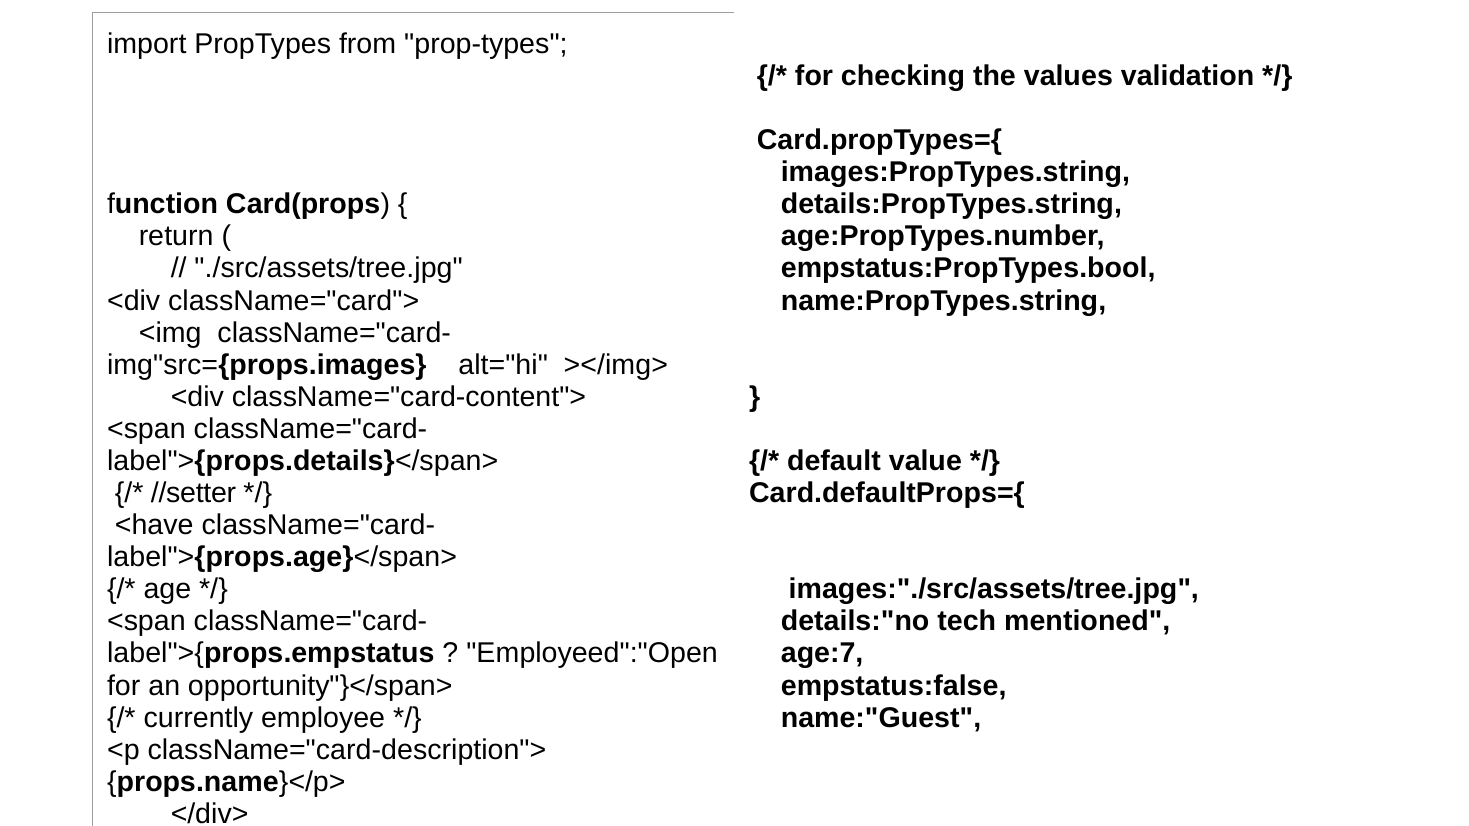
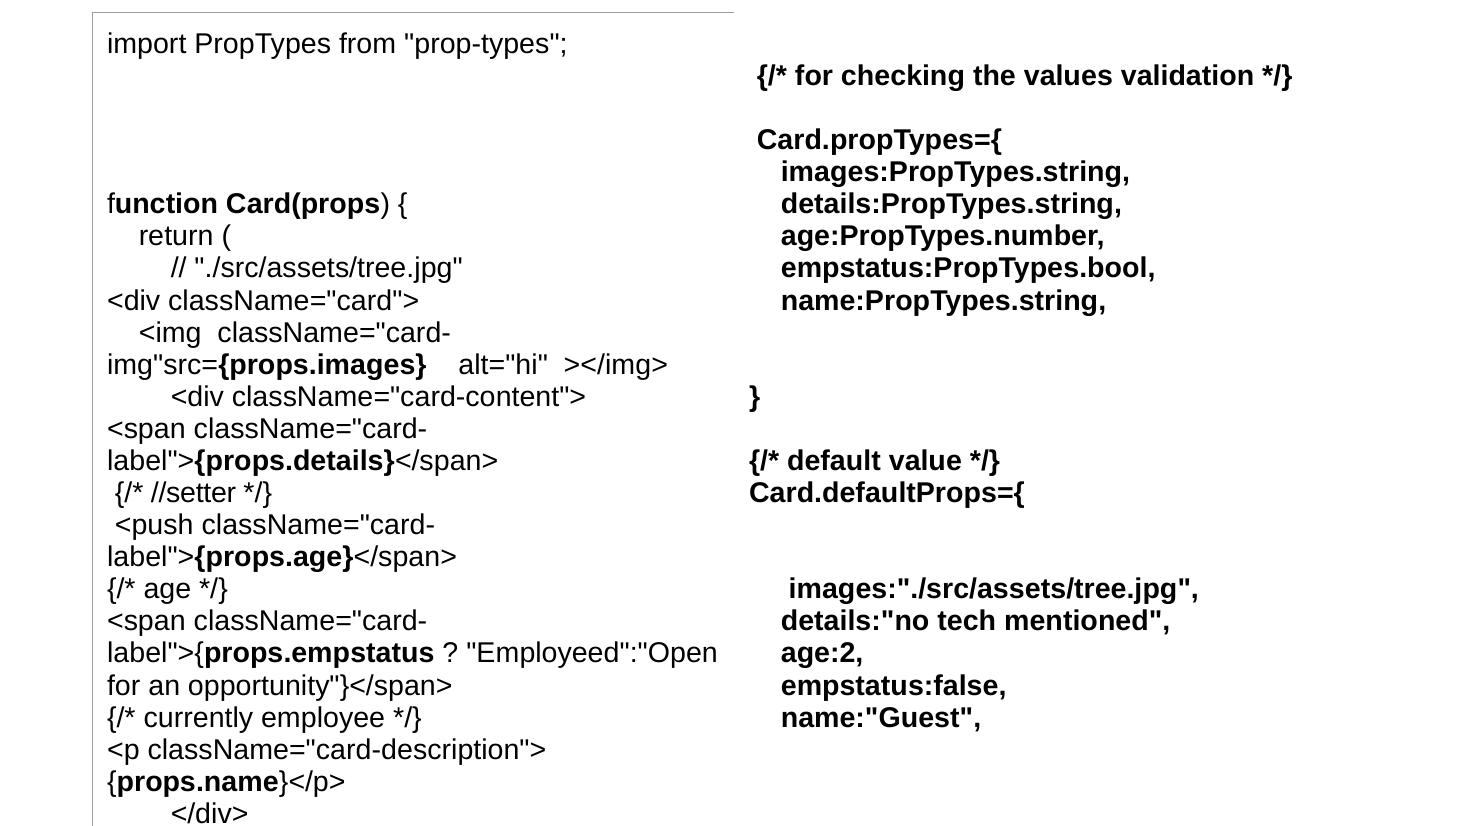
<have: <have -> <push (154, 525)
age:7: age:7 -> age:2 (822, 654)
